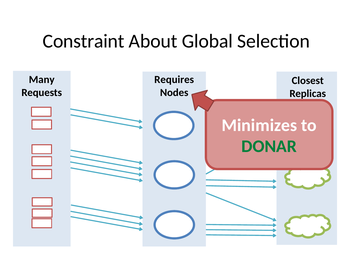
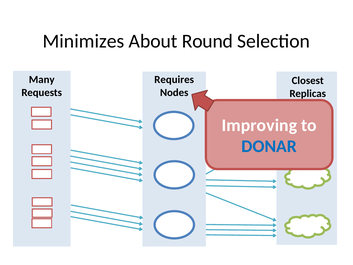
Constraint: Constraint -> Minimizes (83, 41)
Global: Global -> Round (207, 41)
Minimizes: Minimizes -> Improving (259, 125)
DONAR colour: green -> blue (269, 146)
